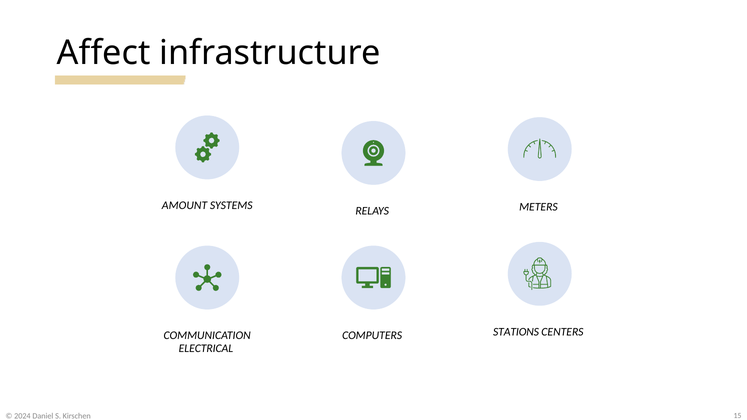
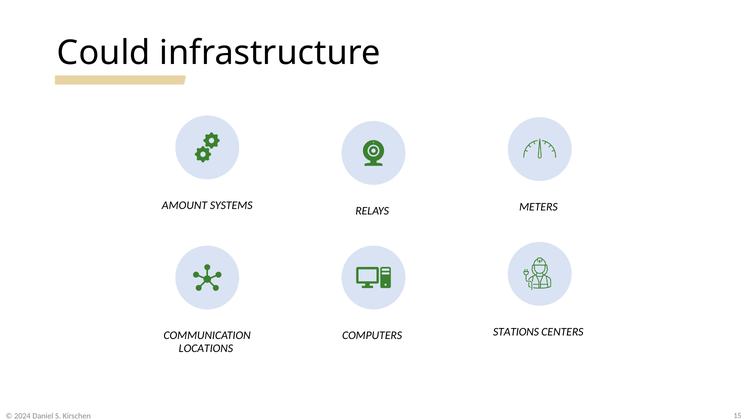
Affect: Affect -> Could (104, 53)
ELECTRICAL: ELECTRICAL -> LOCATIONS (206, 348)
